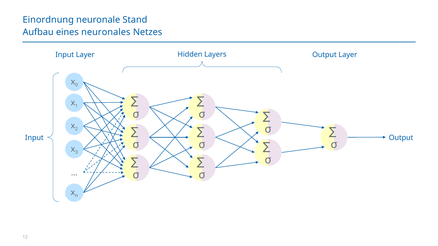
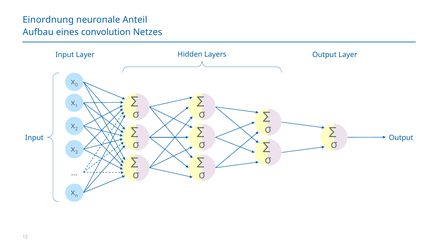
Stand: Stand -> Anteil (135, 20)
neuronales: neuronales -> convolution (106, 32)
